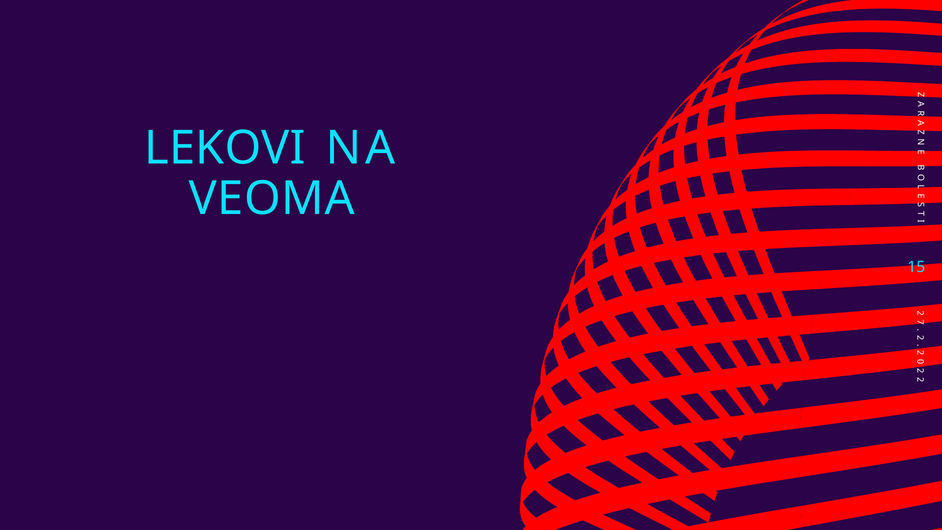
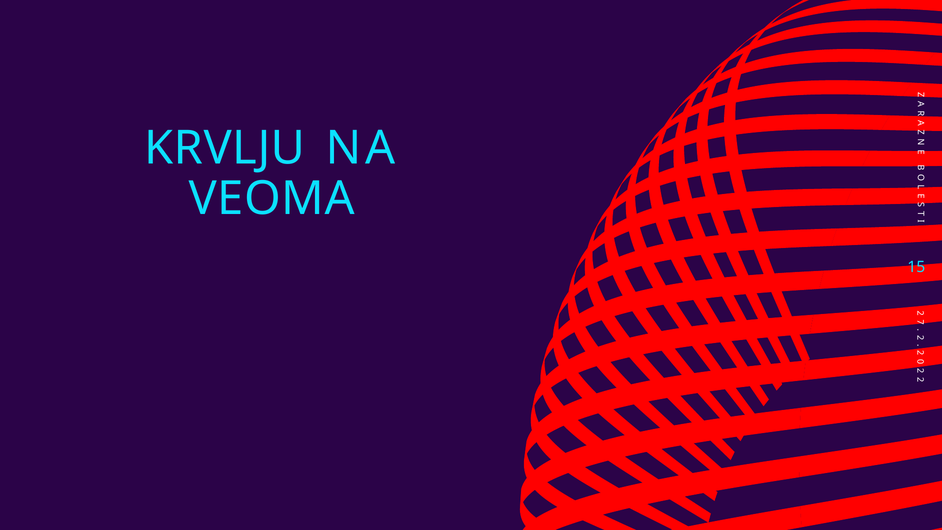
LEKOVI: LEKOVI -> KRVLJU (225, 148)
